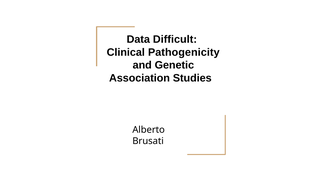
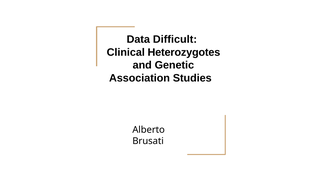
Pathogenicity: Pathogenicity -> Heterozygotes (184, 52)
